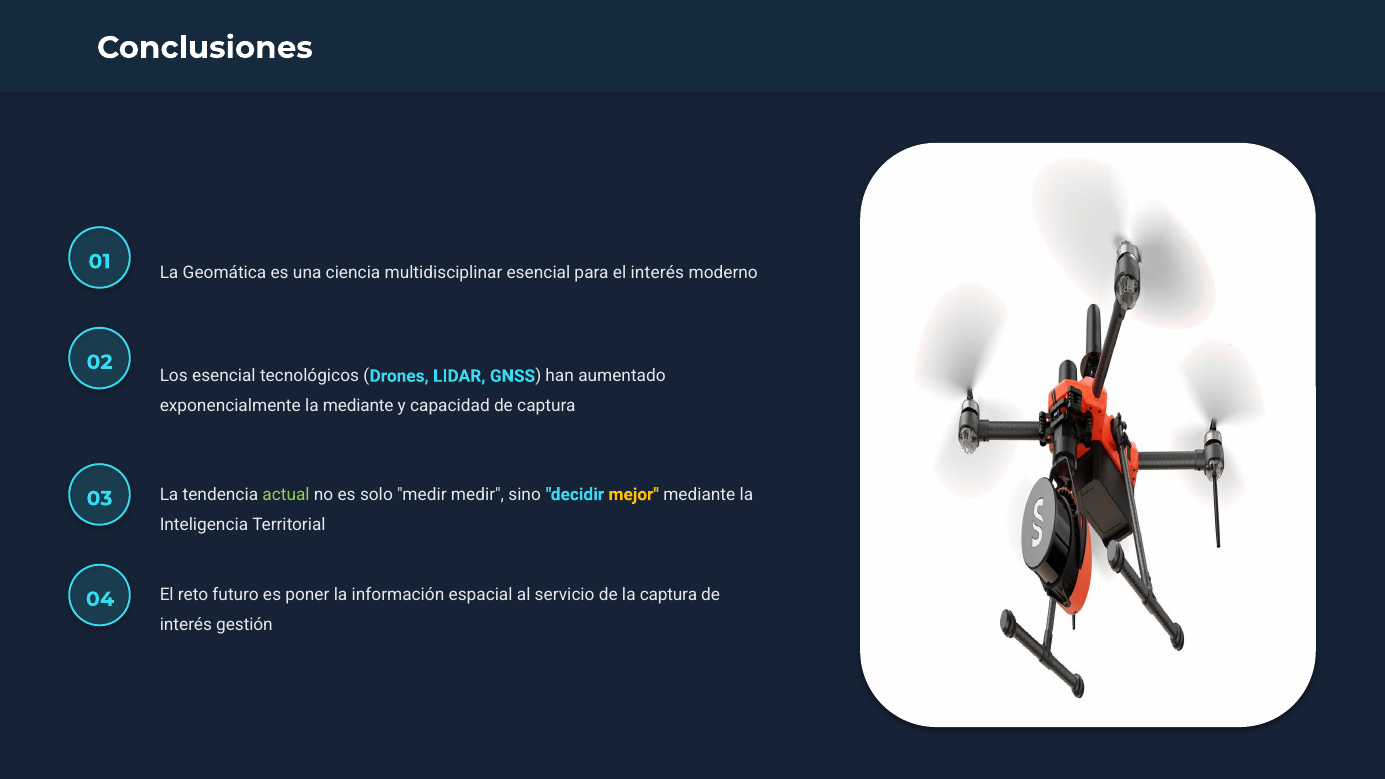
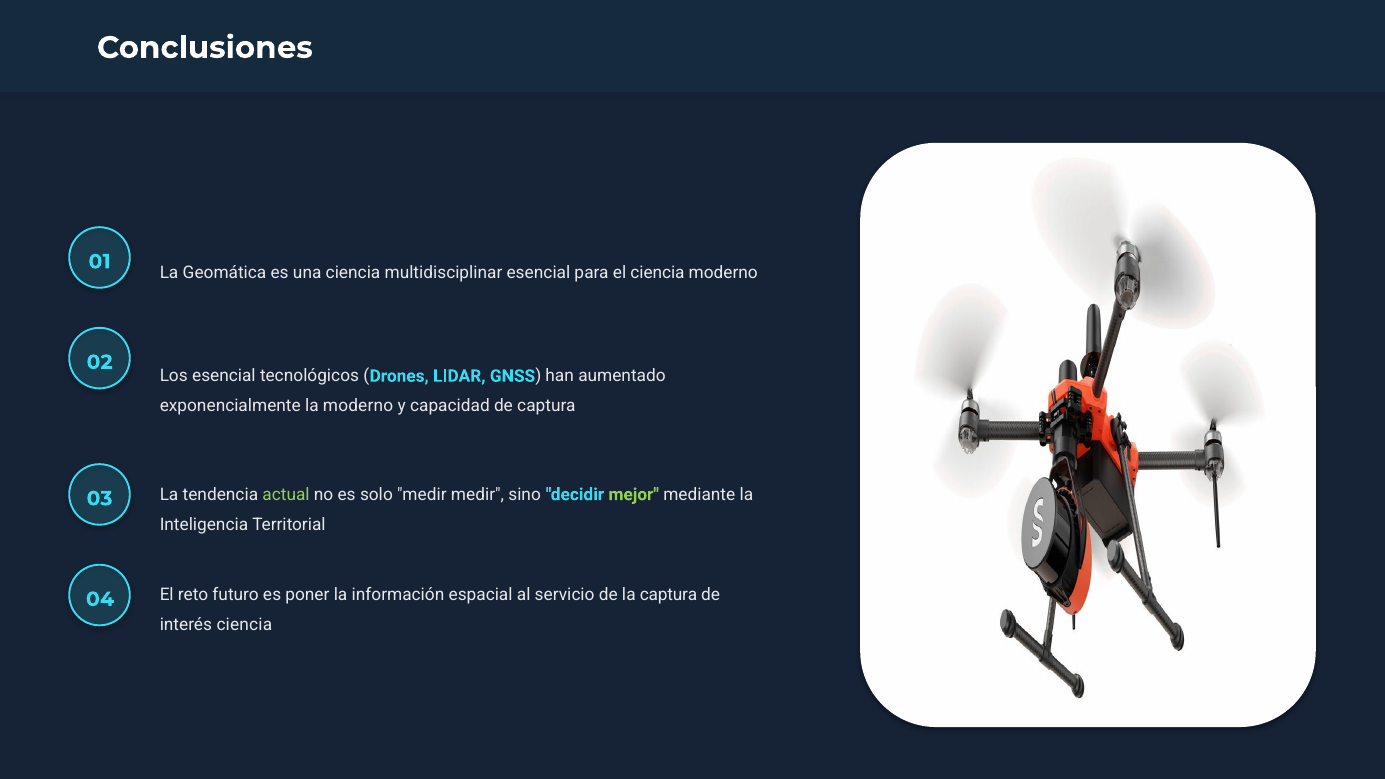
el interés: interés -> ciencia (657, 273)
la mediante: mediante -> moderno (358, 406)
mejor colour: yellow -> light green (634, 495)
interés gestión: gestión -> ciencia (244, 625)
